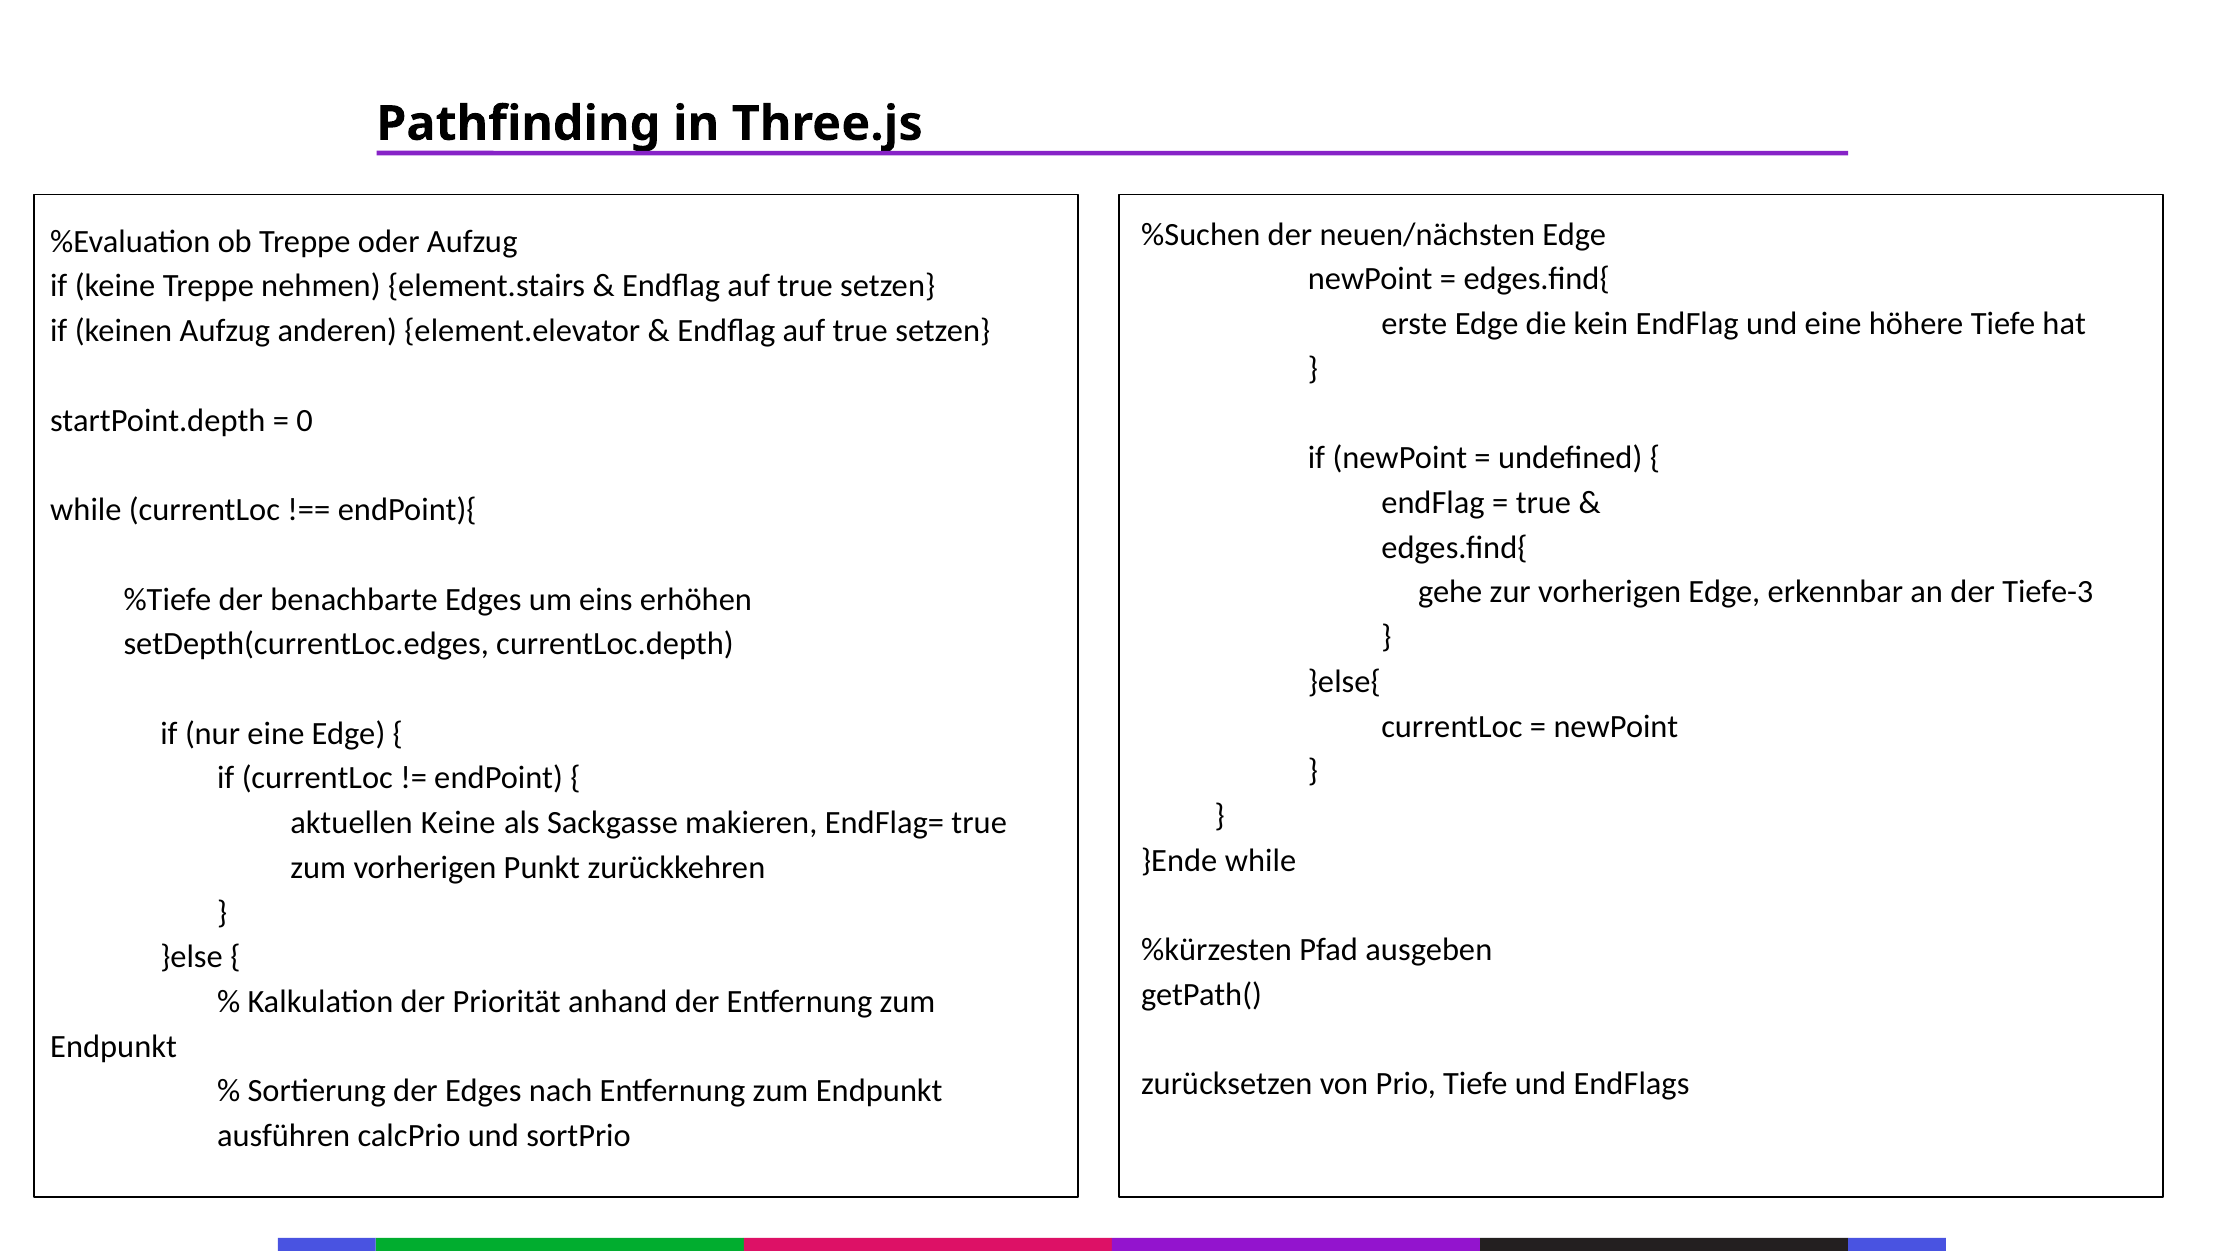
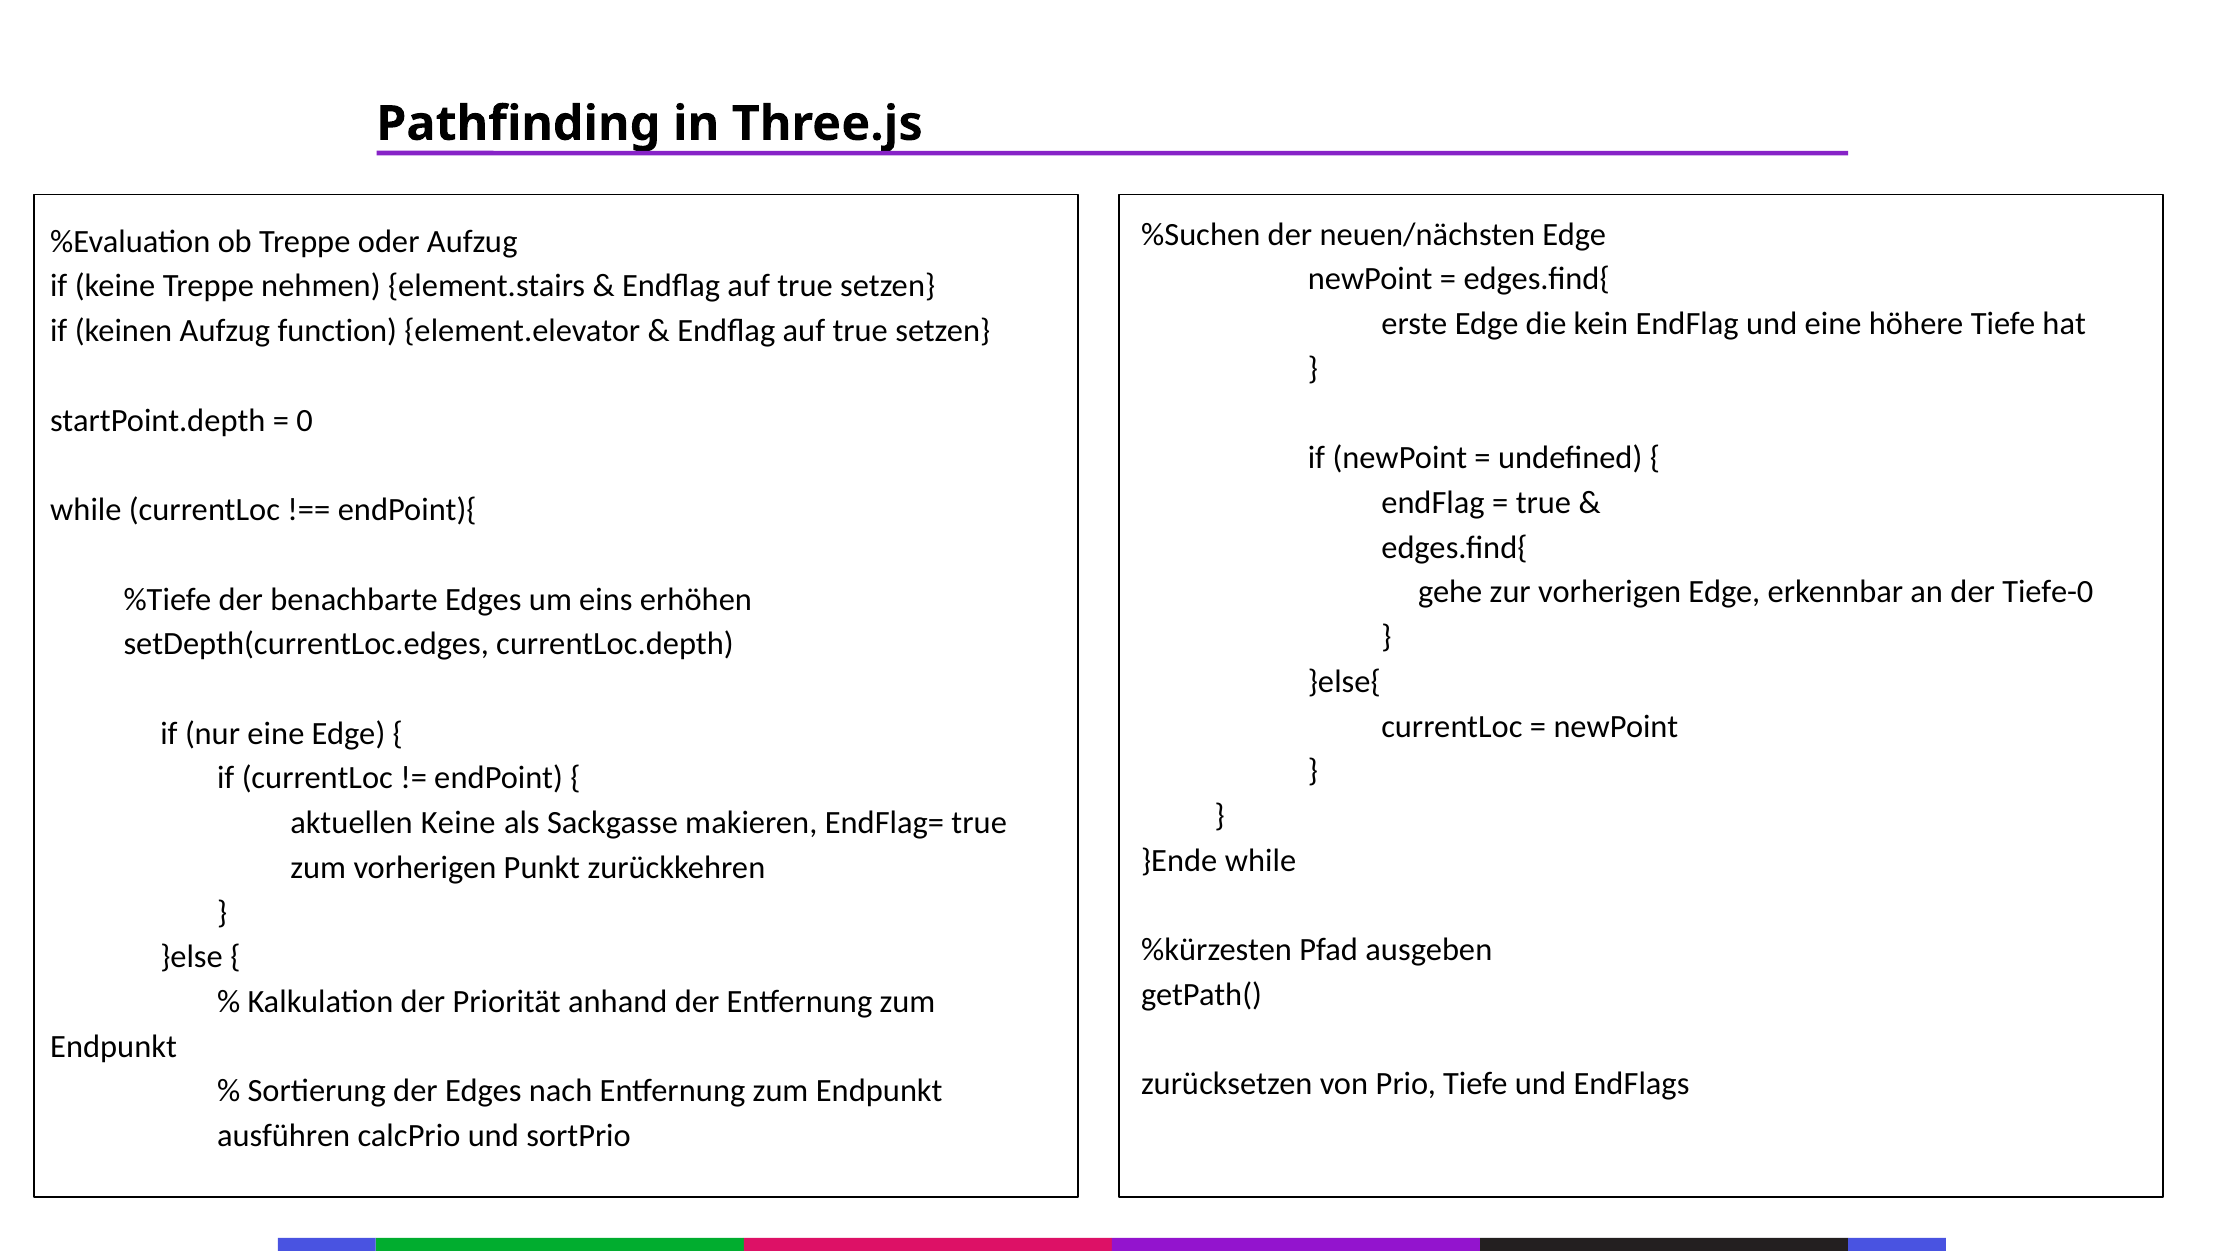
anderen: anderen -> function (337, 331)
Tiefe-3: Tiefe-3 -> Tiefe-0 (2048, 592)
